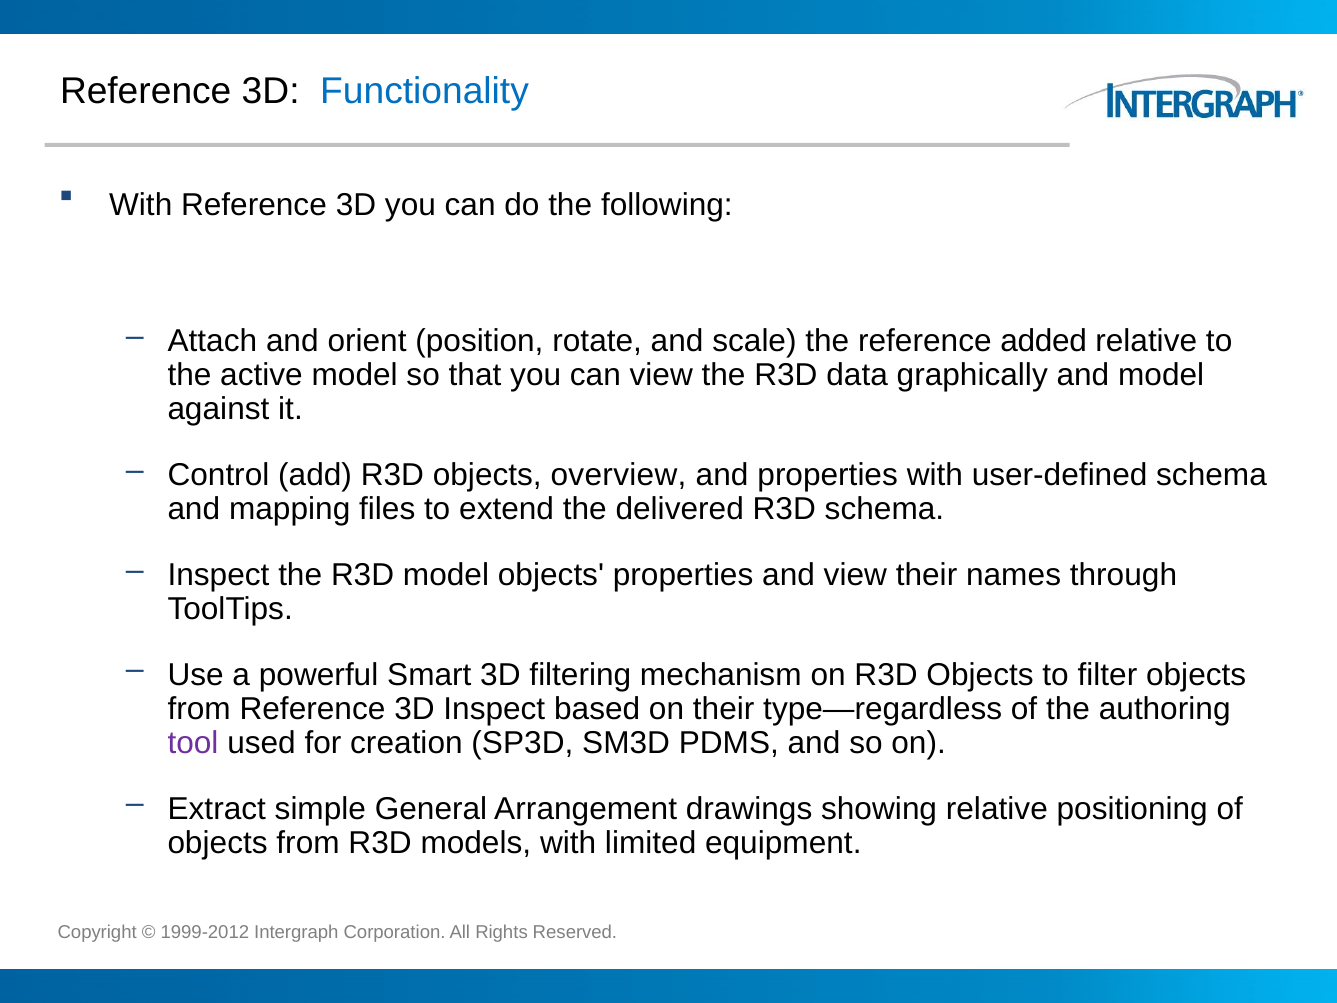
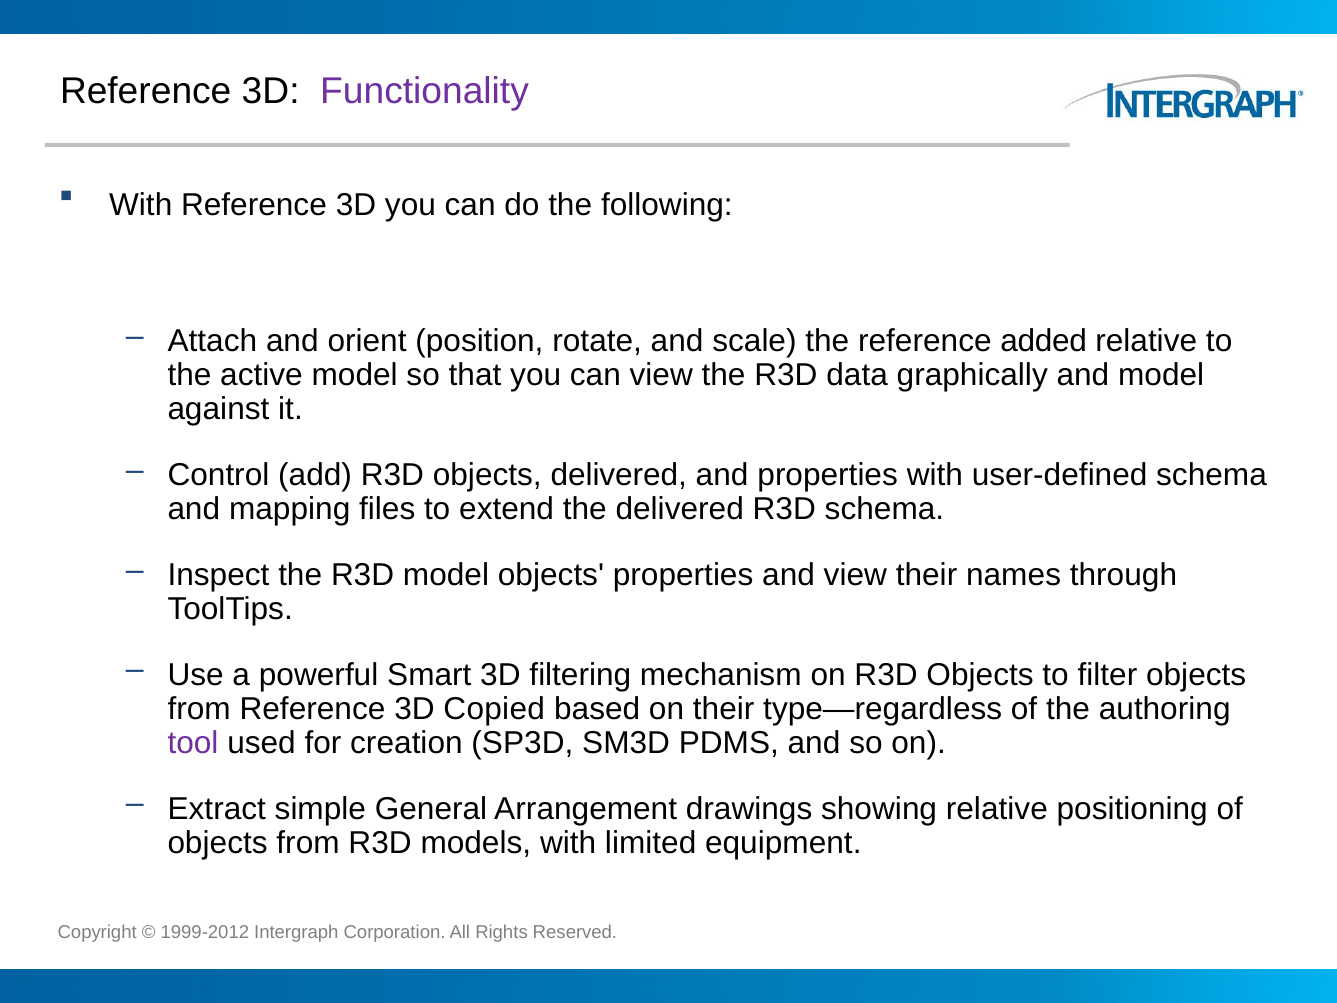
Functionality colour: blue -> purple (425, 91)
objects overview: overview -> delivered (619, 475)
3D Inspect: Inspect -> Copied (494, 709)
